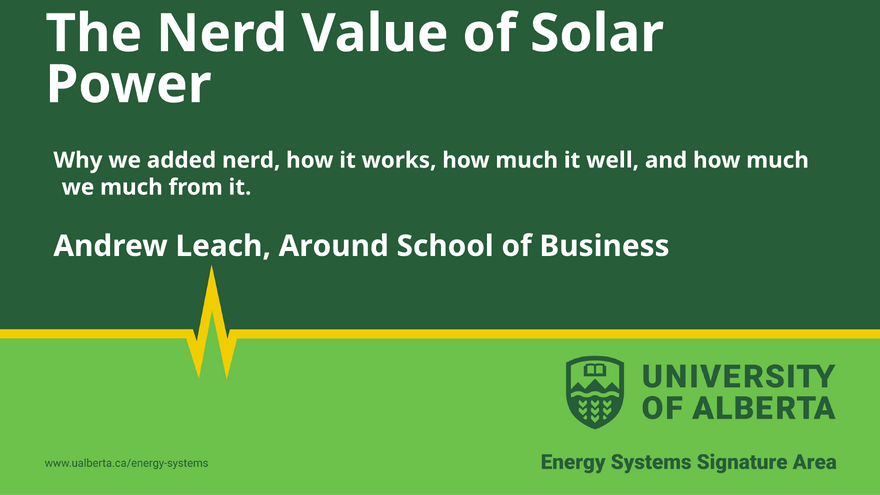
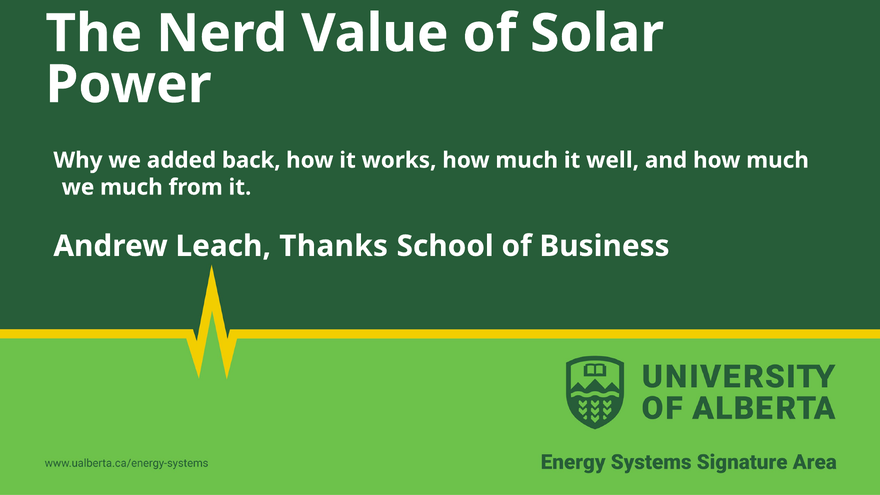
added nerd: nerd -> back (251, 160)
Around: Around -> Thanks (334, 246)
